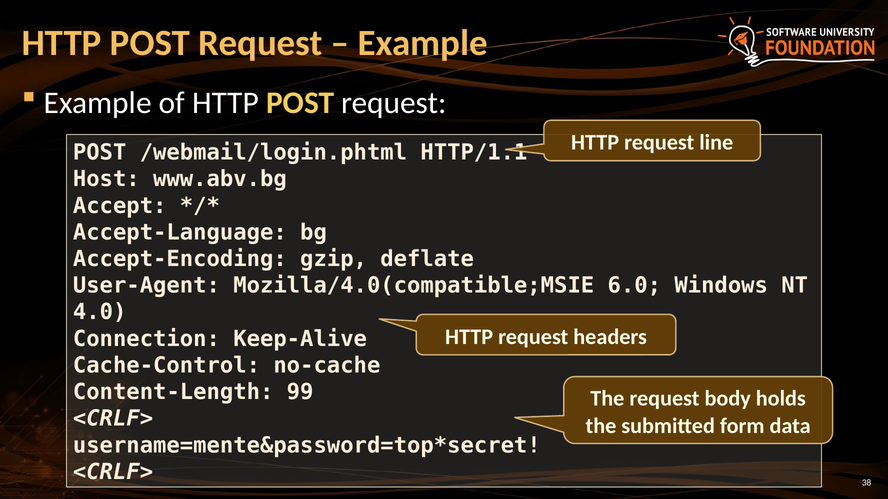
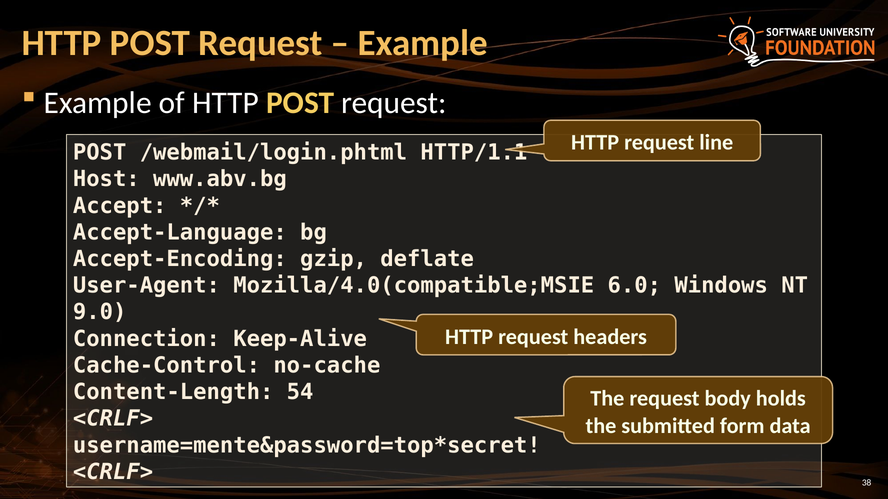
4.0: 4.0 -> 9.0 (100, 313)
99: 99 -> 54 (300, 393)
